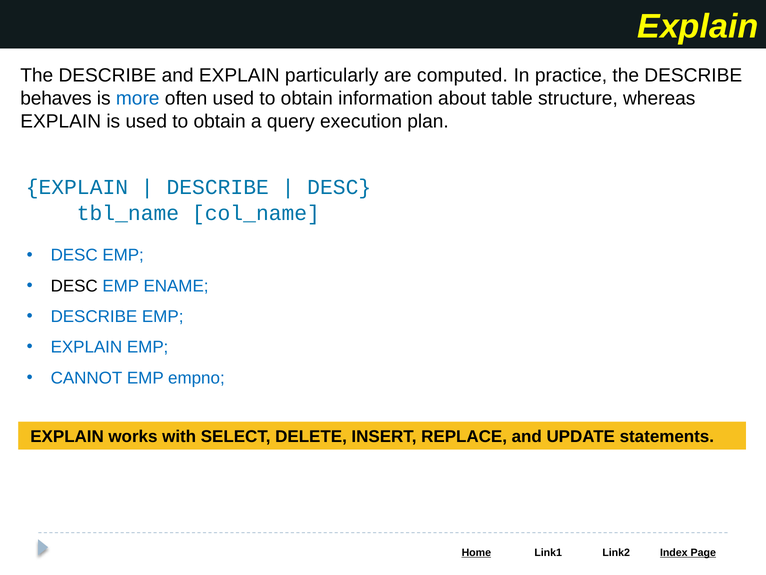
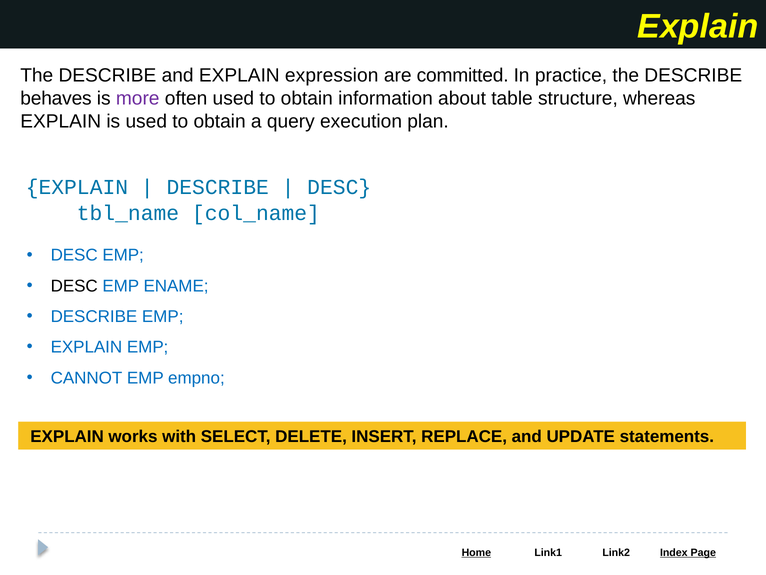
particularly: particularly -> expression (332, 75)
computed: computed -> committed (463, 75)
more colour: blue -> purple (138, 98)
